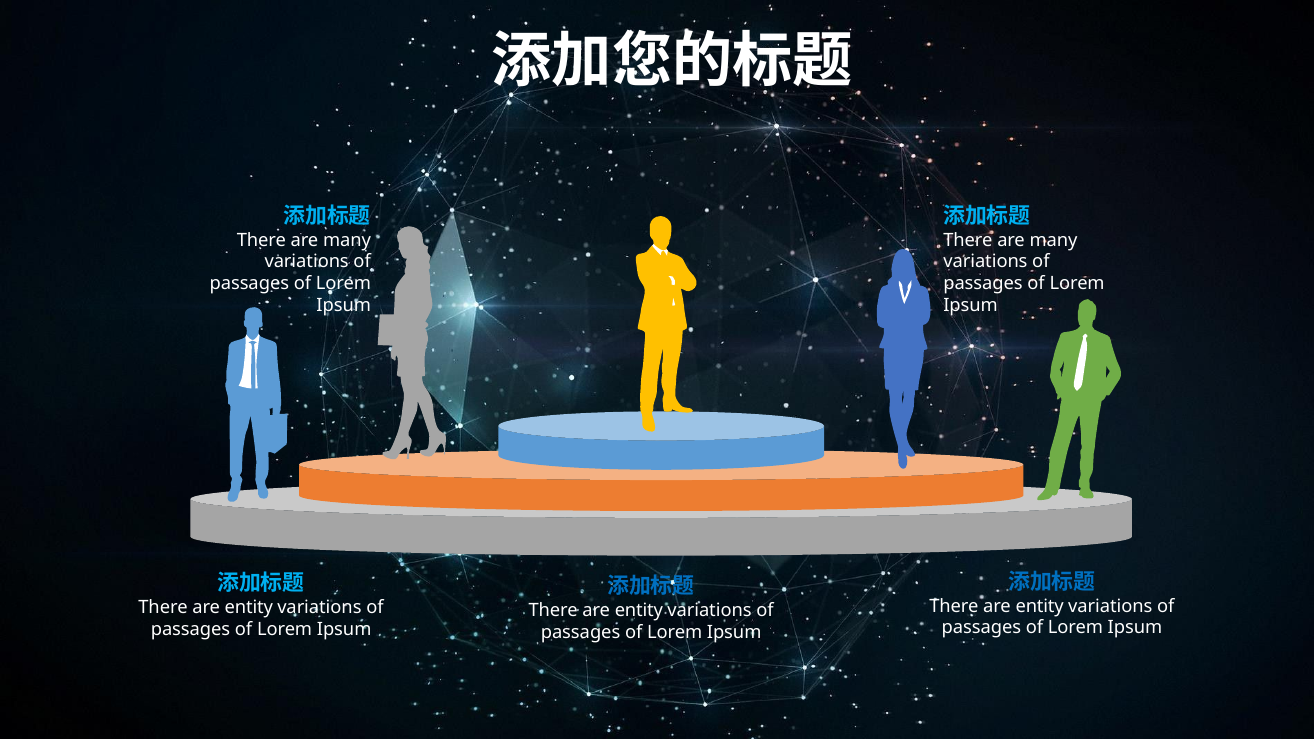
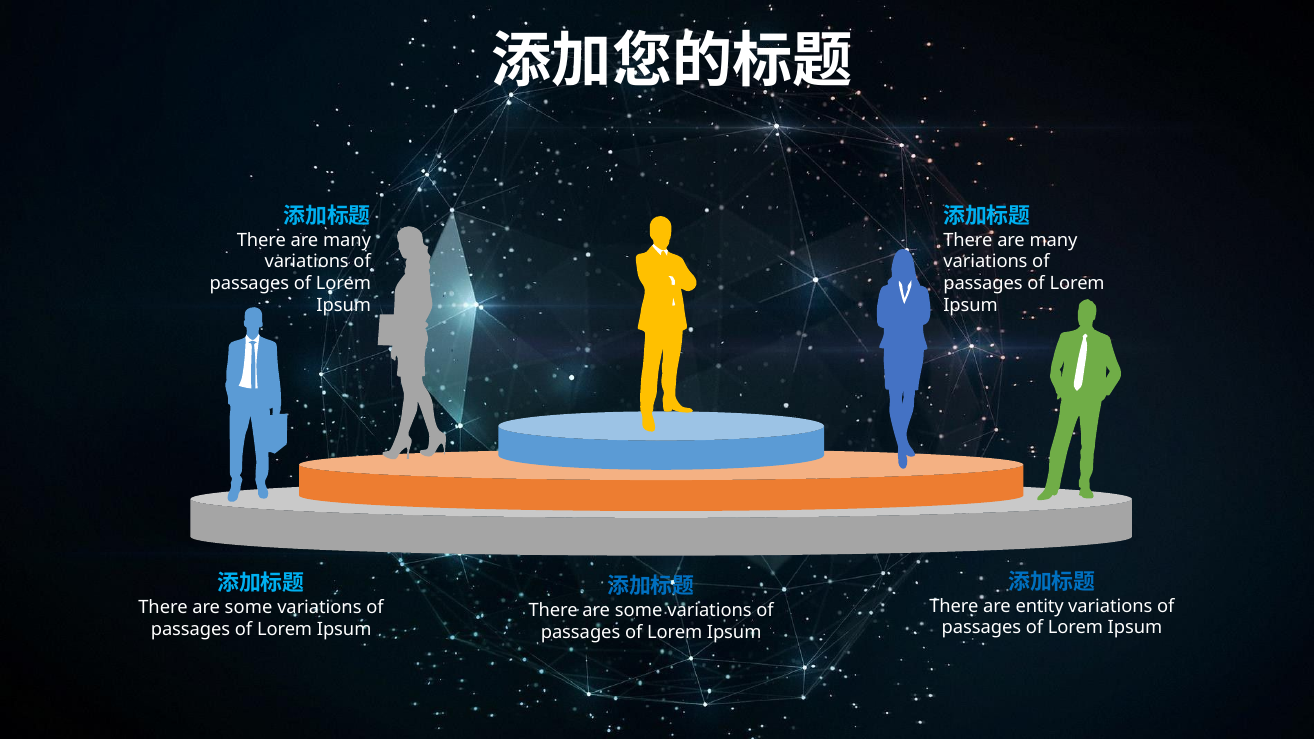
entity: entity -> some (249, 607)
entity: entity -> some (639, 610)
